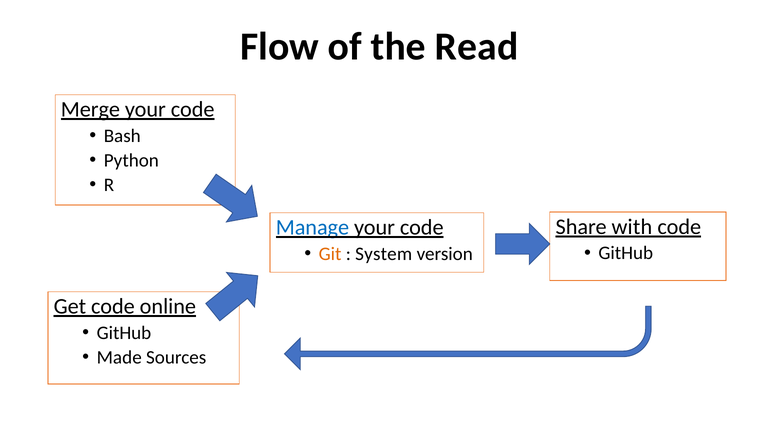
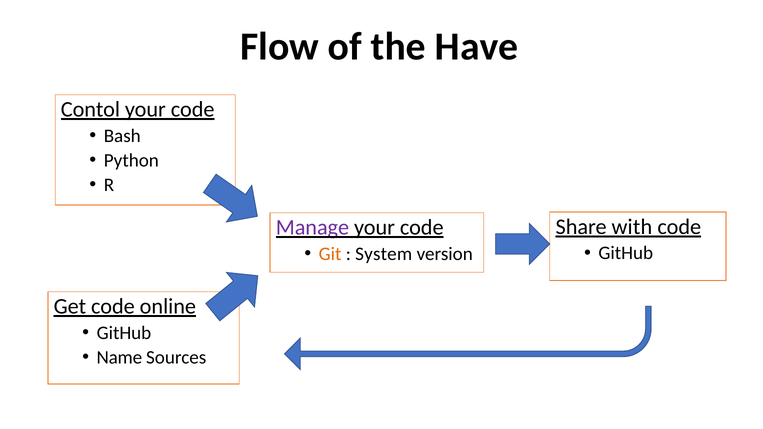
Read: Read -> Have (477, 46)
Merge: Merge -> Contol (90, 110)
Manage colour: blue -> purple (312, 228)
Made: Made -> Name (119, 358)
